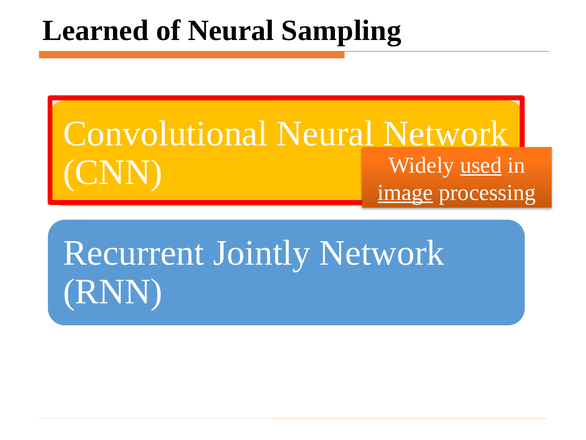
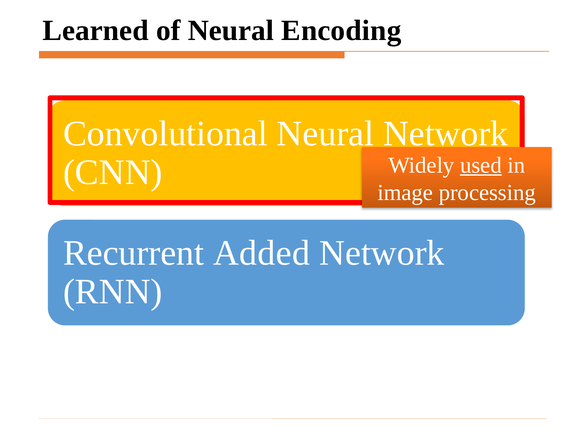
Sampling: Sampling -> Encoding (341, 31)
image underline: present -> none (405, 192)
Jointly: Jointly -> Added (262, 253)
